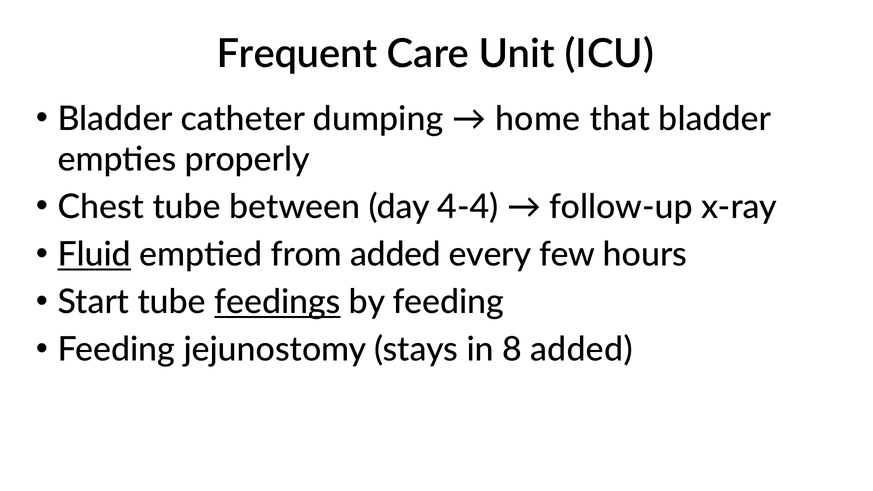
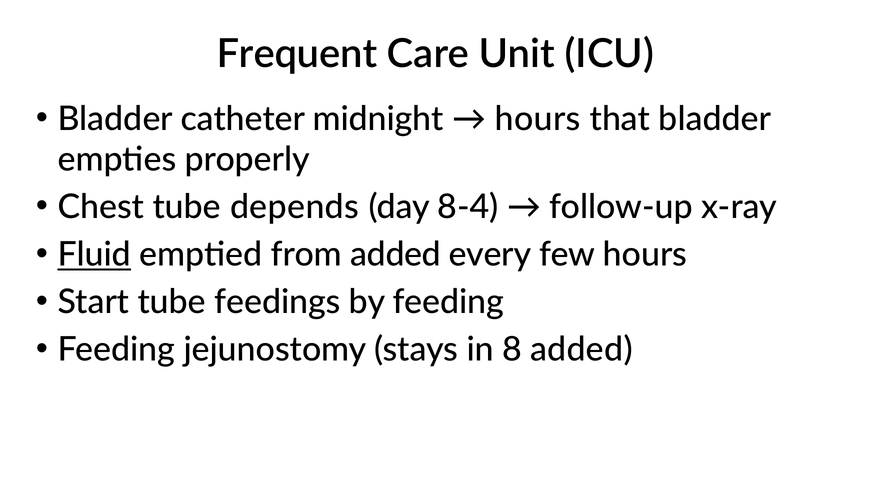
dumping: dumping -> midnight (378, 119)
home: home -> hours (538, 119)
between: between -> depends (295, 207)
4-4: 4-4 -> 8-4 (468, 207)
feedings underline: present -> none (277, 302)
